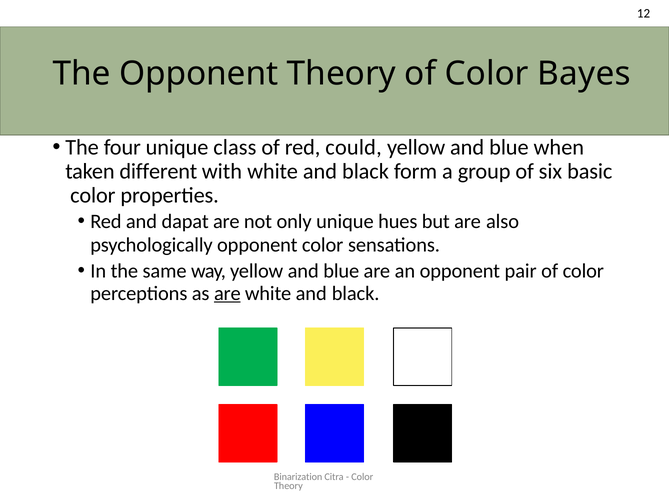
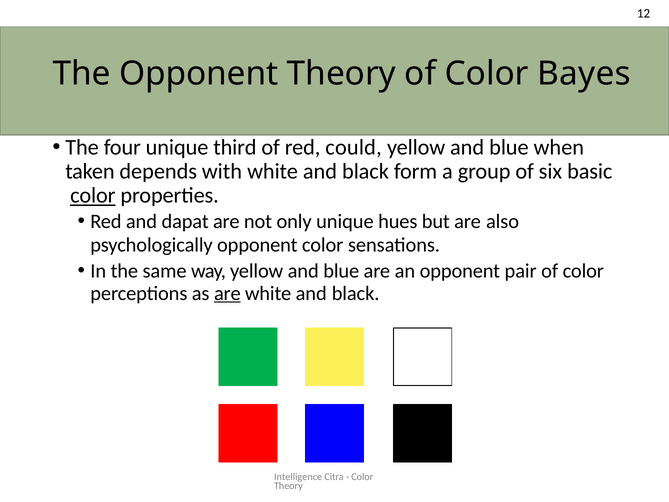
class: class -> third (235, 147)
different: different -> depends (158, 171)
color underline: none -> present (93, 195)
Binarization: Binarization -> Intelligence (298, 477)
